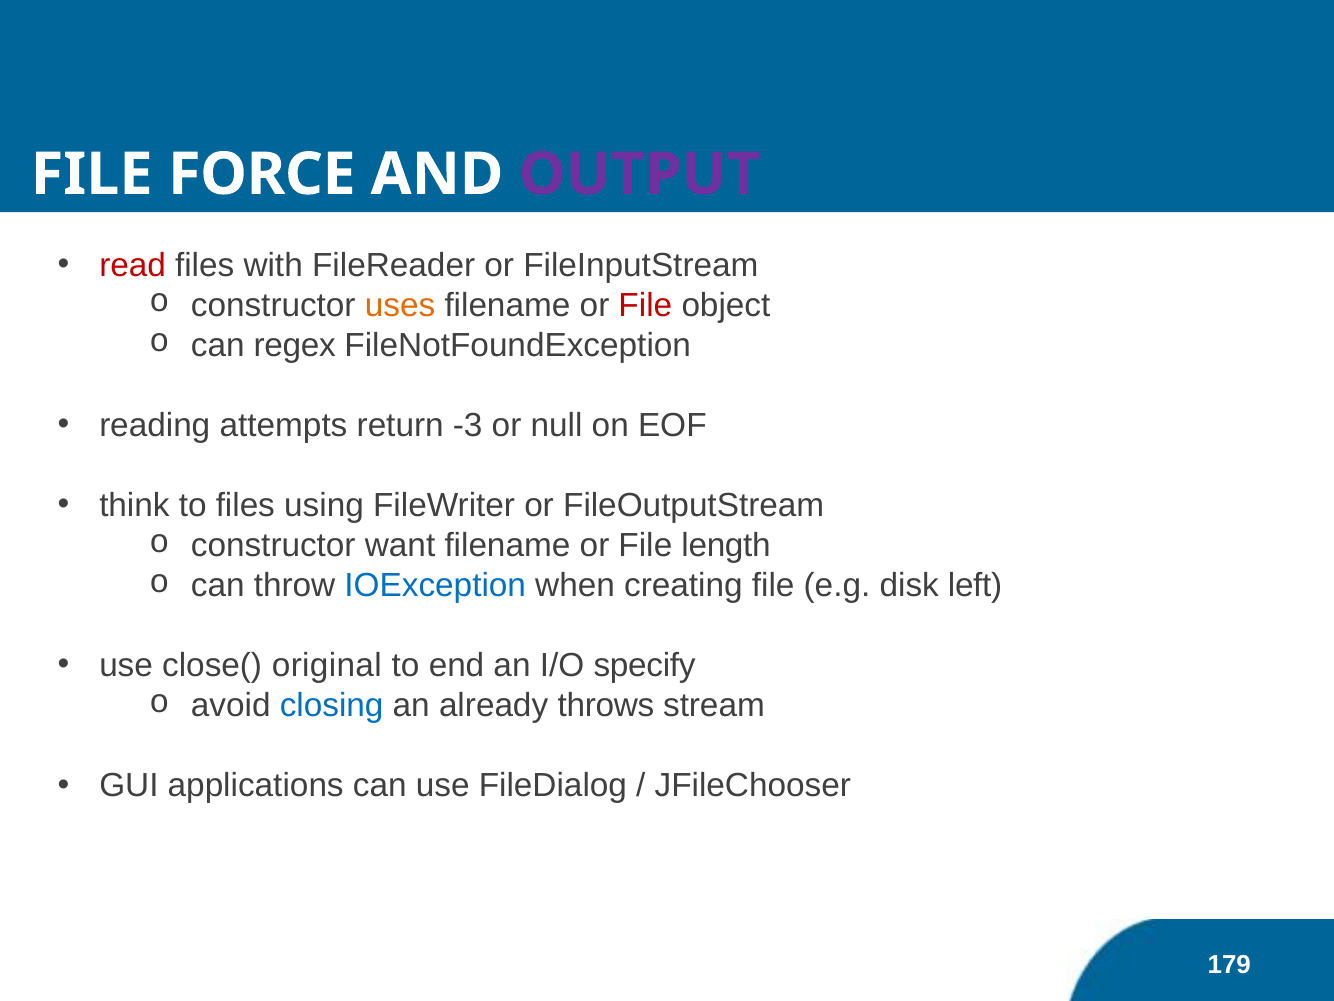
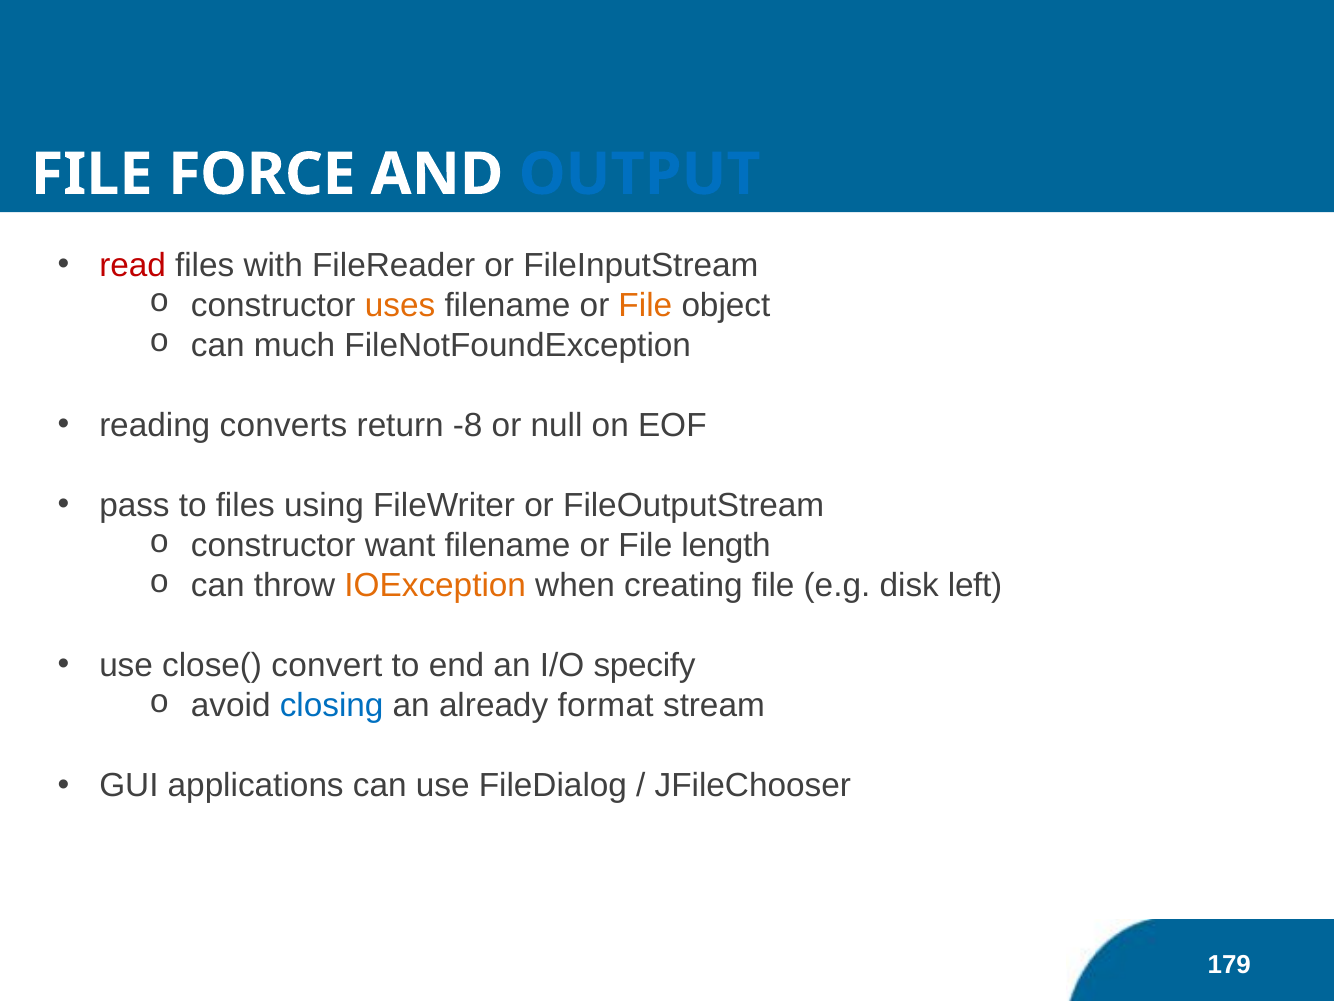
OUTPUT colour: purple -> blue (640, 174)
File colour: red -> orange (645, 305)
regex: regex -> much (295, 345)
attempts: attempts -> converts (283, 425)
-3: -3 -> -8 (468, 425)
think: think -> pass (134, 505)
IOException colour: blue -> orange (435, 585)
original: original -> convert (327, 665)
throws: throws -> format (606, 705)
